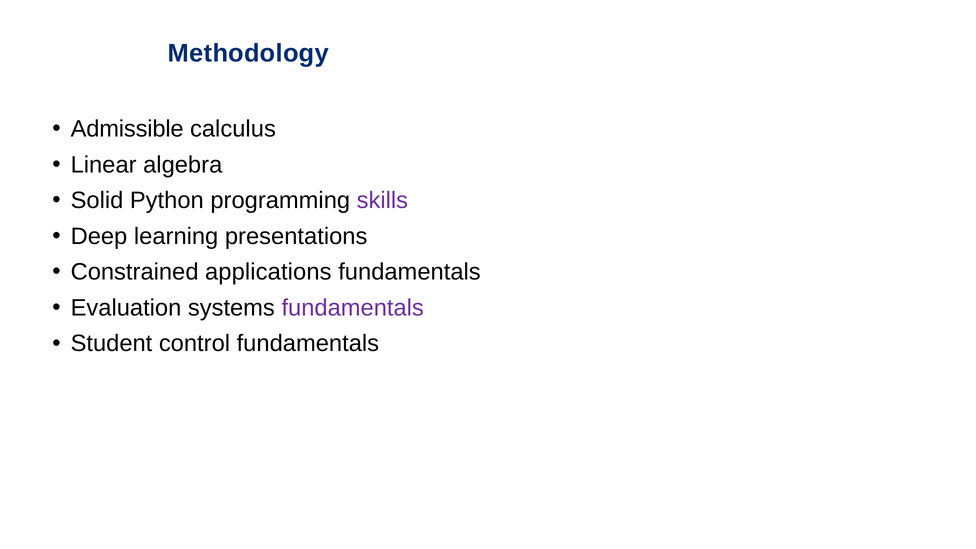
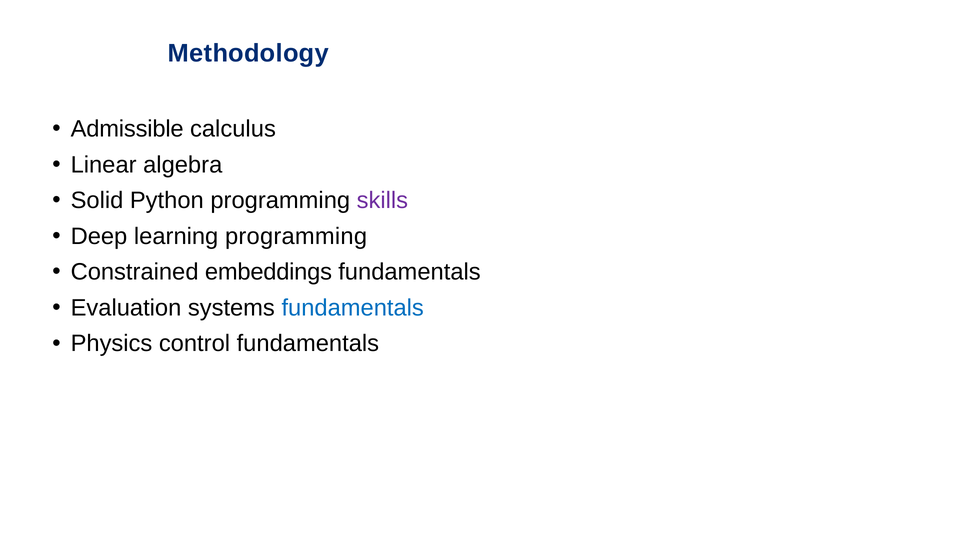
learning presentations: presentations -> programming (296, 236)
applications: applications -> embeddings (268, 272)
fundamentals colour: purple -> blue (353, 308)
Student: Student -> Physics (111, 344)
